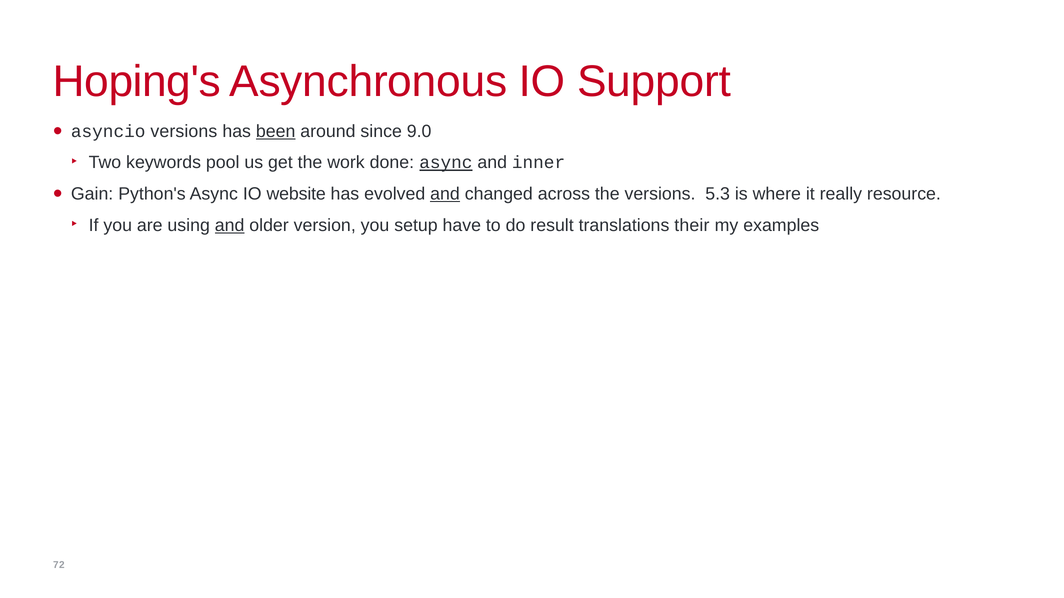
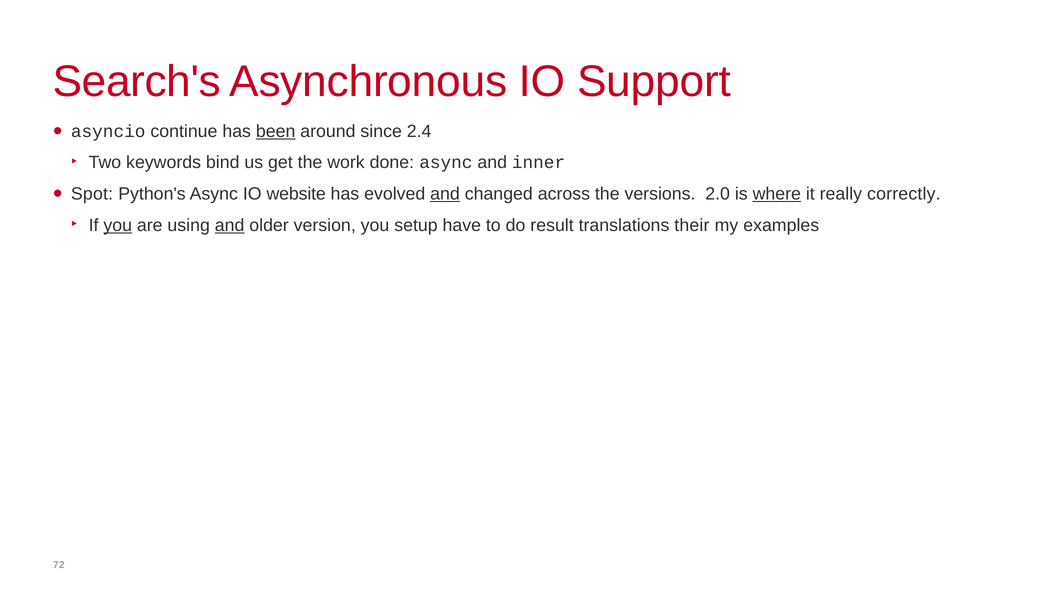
Hoping's: Hoping's -> Search's (137, 82)
asyncio versions: versions -> continue (184, 131)
9.0: 9.0 -> 2.4 (419, 131)
pool: pool -> bind (223, 163)
async underline: present -> none (446, 163)
Gain: Gain -> Spot (92, 194)
5.3: 5.3 -> 2.0 (718, 194)
where underline: none -> present (777, 194)
resource: resource -> correctly (904, 194)
you underline: none -> present (118, 225)
